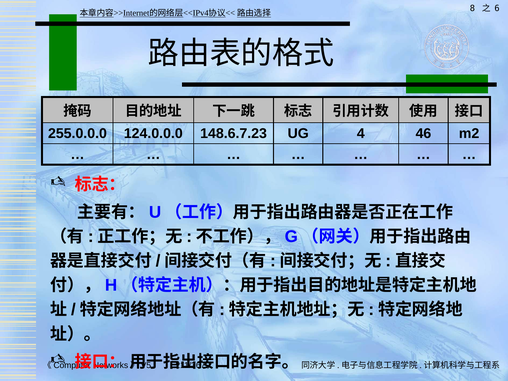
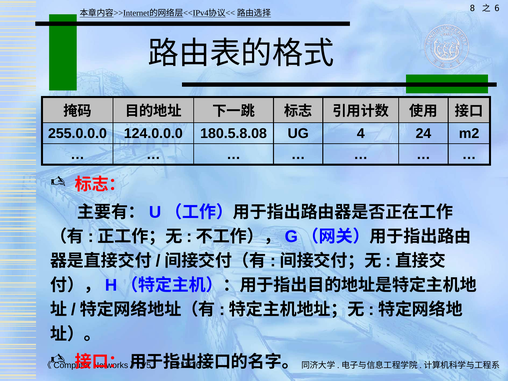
148.6.7.23: 148.6.7.23 -> 180.5.8.08 (234, 133)
46: 46 -> 24 (423, 133)
